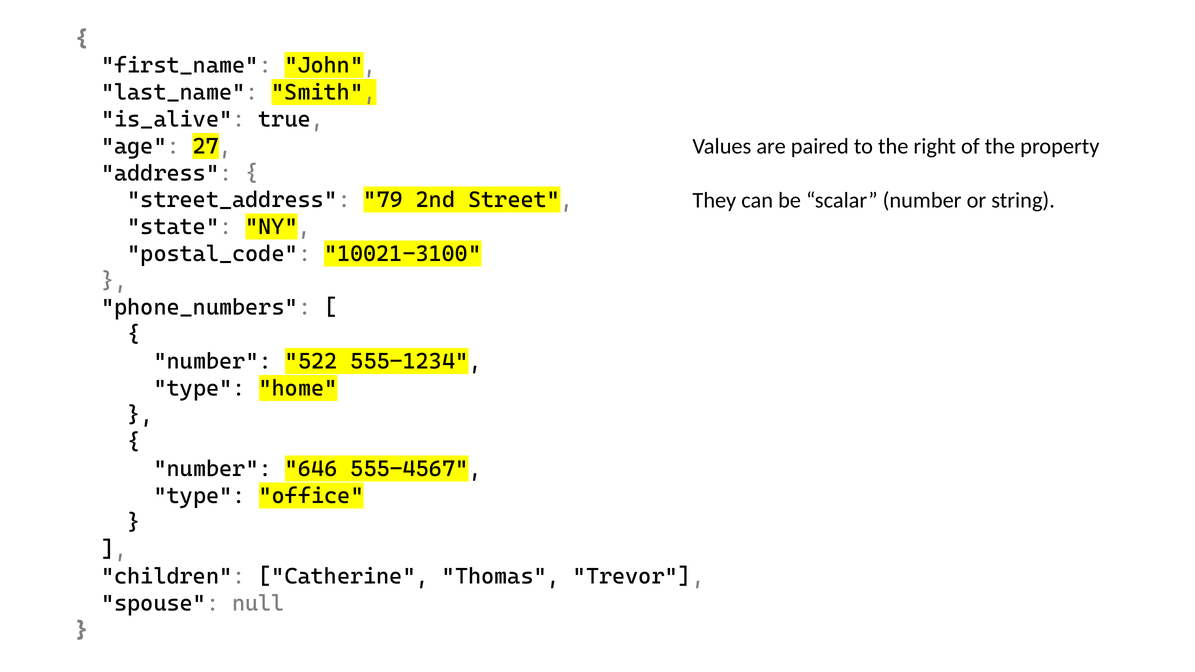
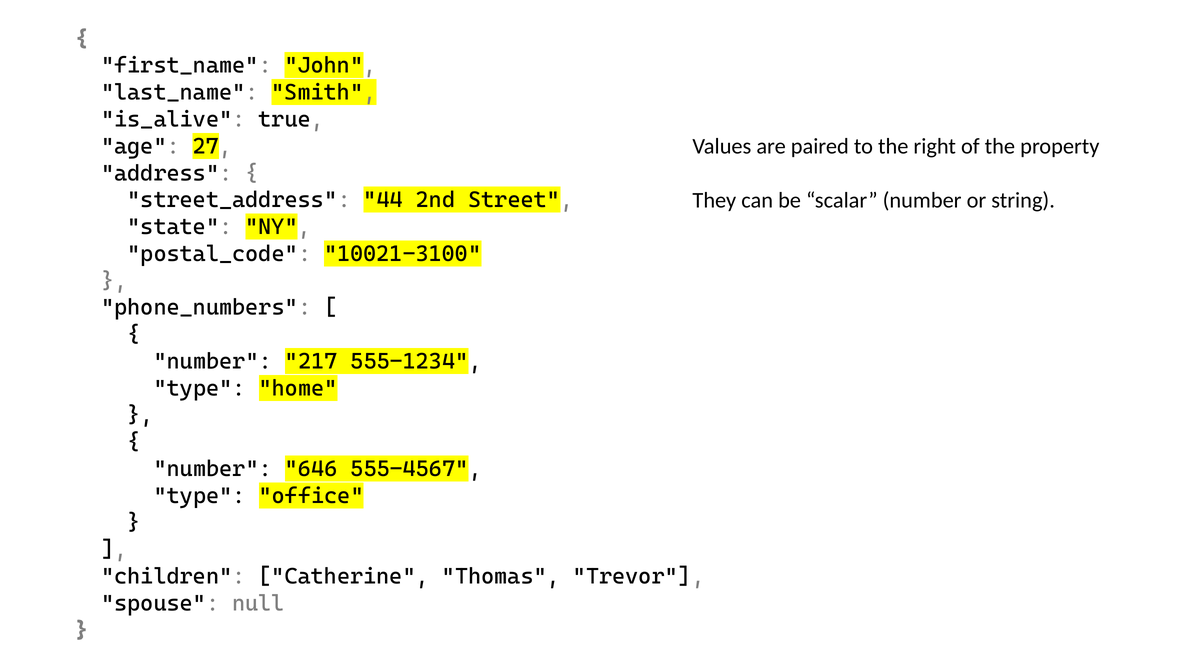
79: 79 -> 44 (383, 200)
522: 522 -> 217 (311, 361)
